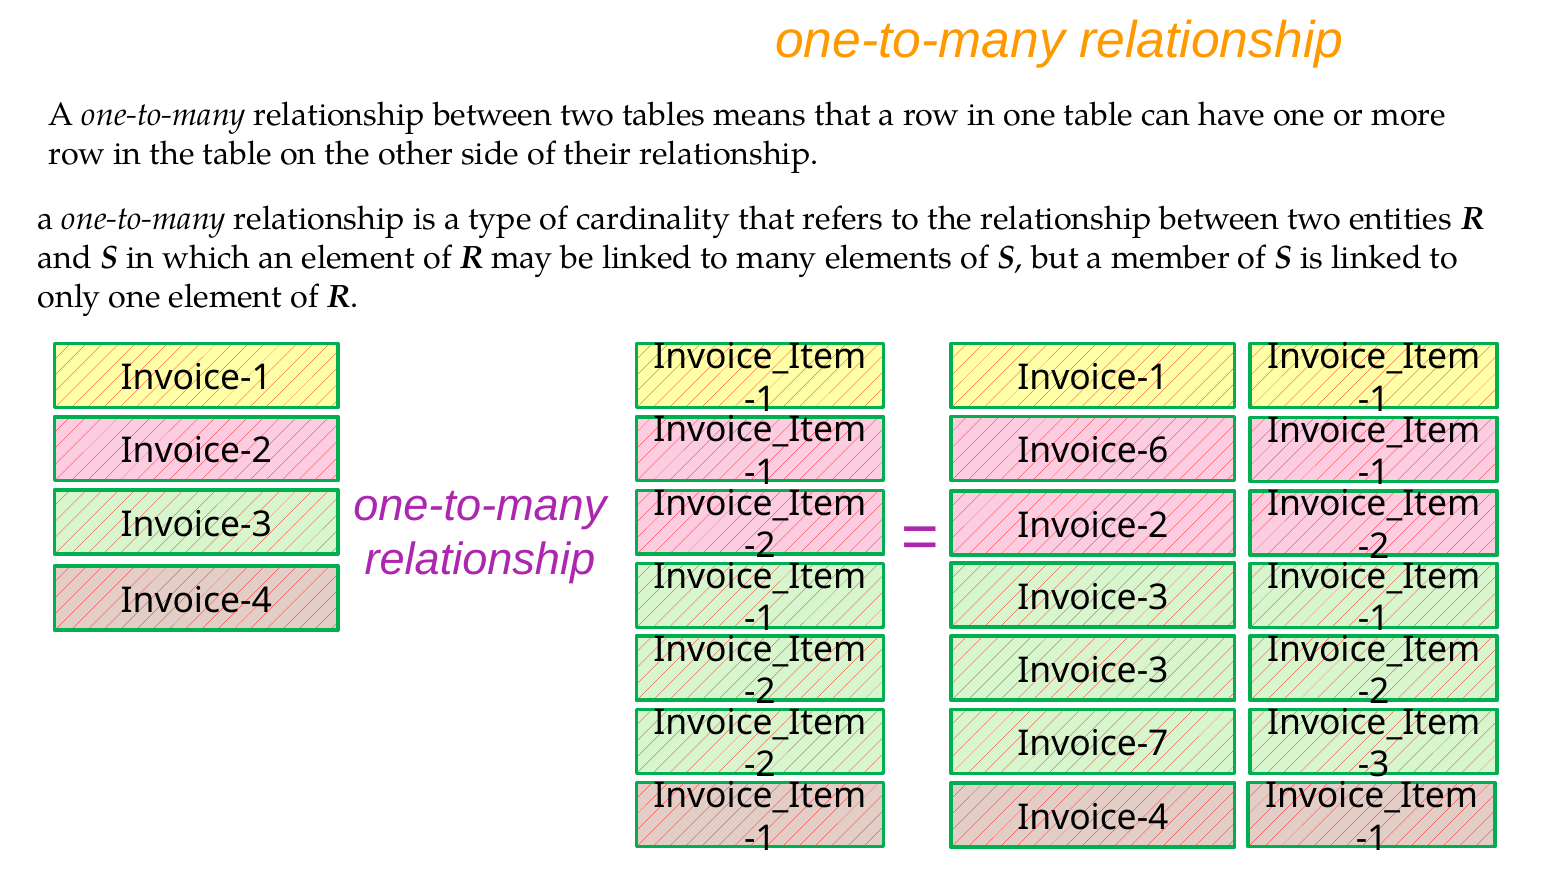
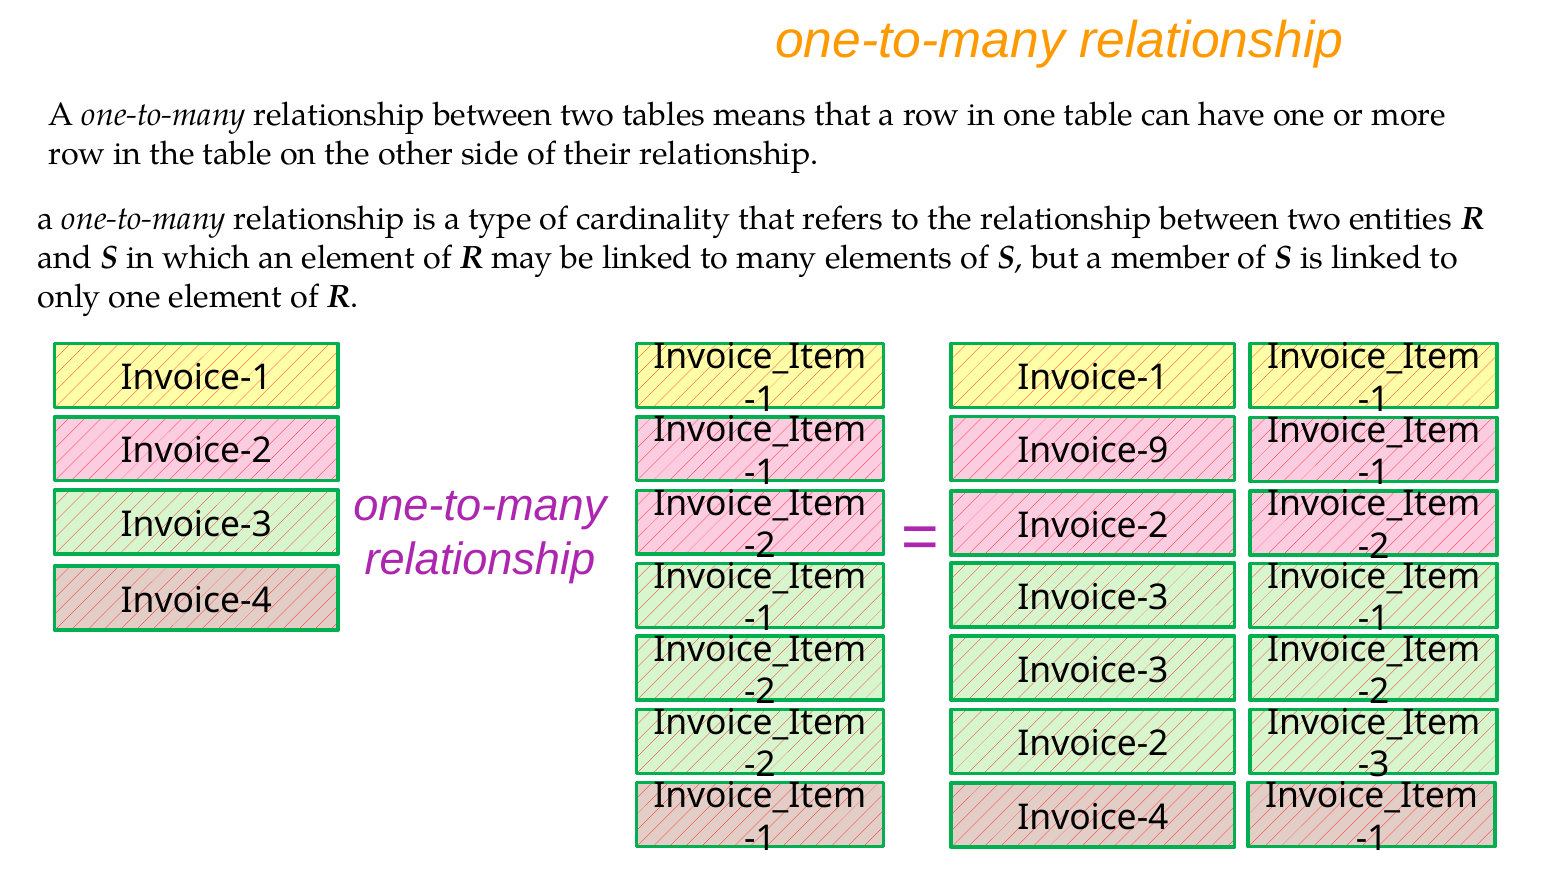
Invoice-6: Invoice-6 -> Invoice-9 (1093, 451)
Invoice-7: Invoice-7 -> Invoice-2 (1093, 744)
